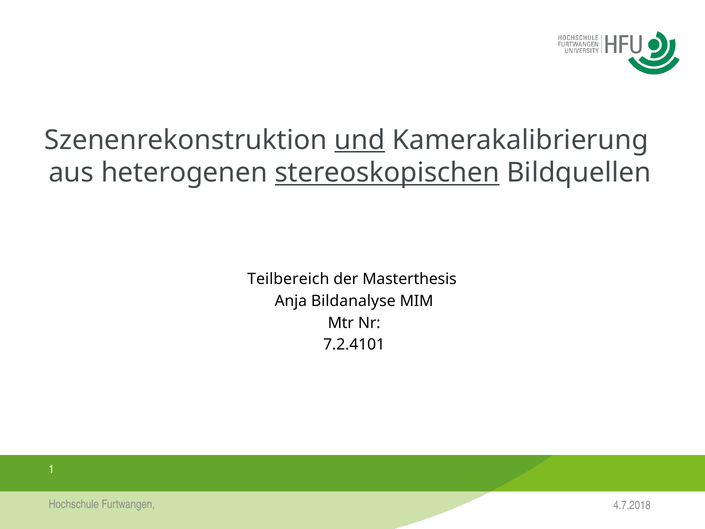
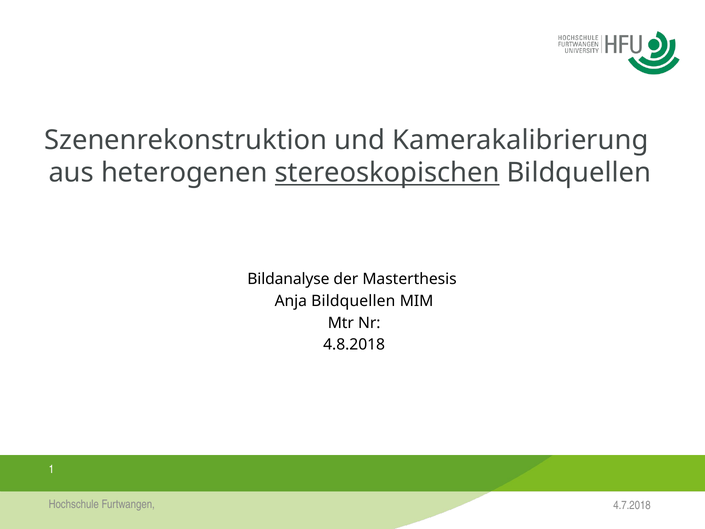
und underline: present -> none (360, 140)
Teilbereich: Teilbereich -> Bildanalyse (288, 279)
Anja Bildanalyse: Bildanalyse -> Bildquellen (353, 301)
7.2.4101: 7.2.4101 -> 4.8.2018 (354, 345)
